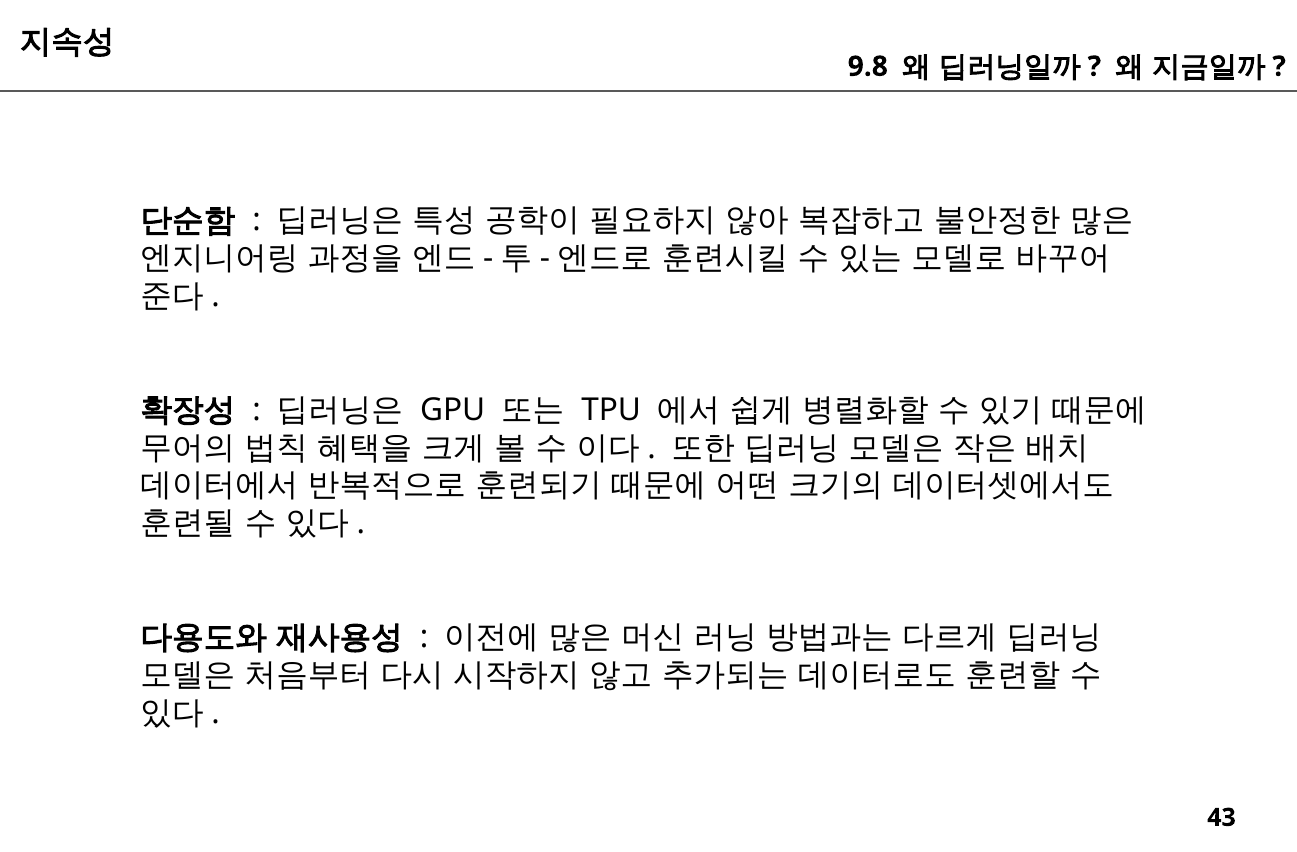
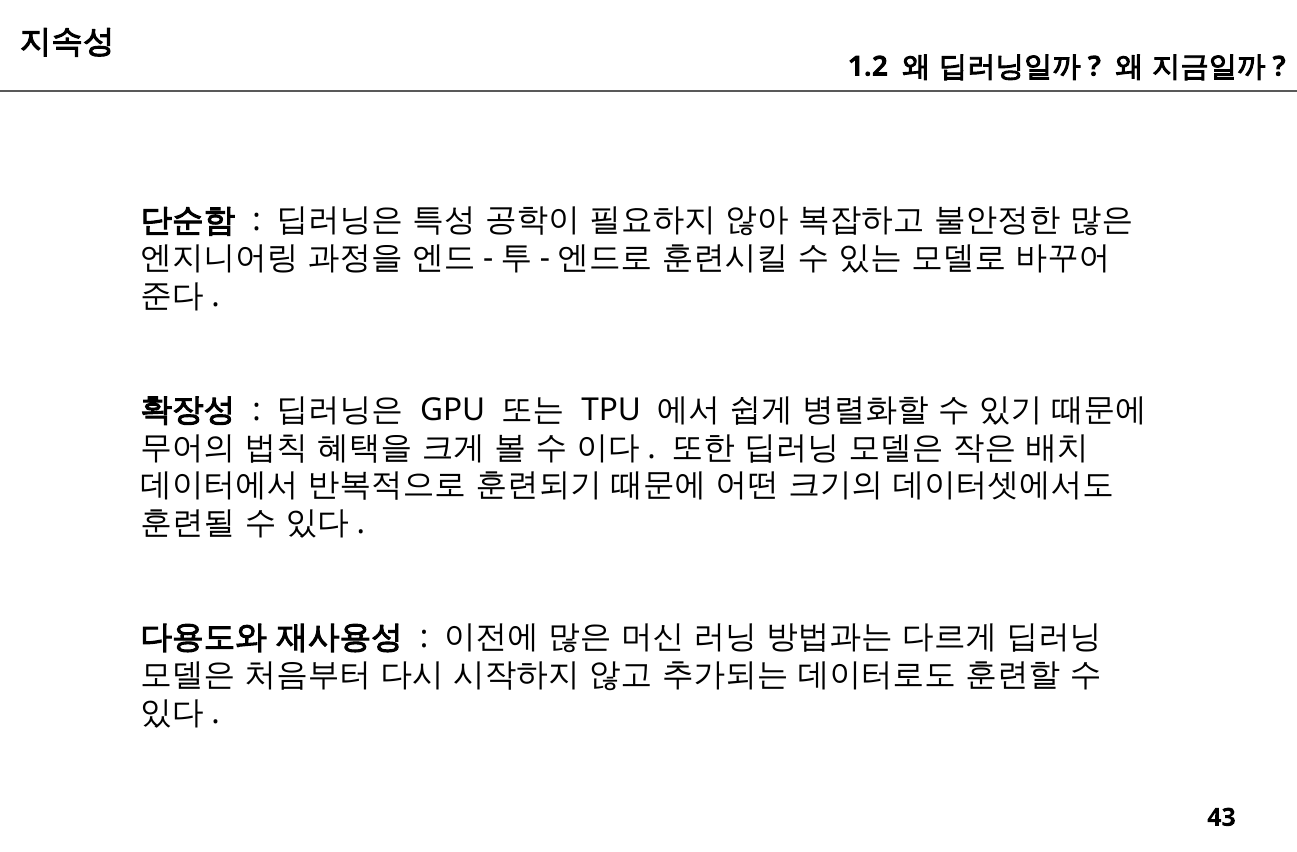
9.8: 9.8 -> 1.2 (868, 66)
